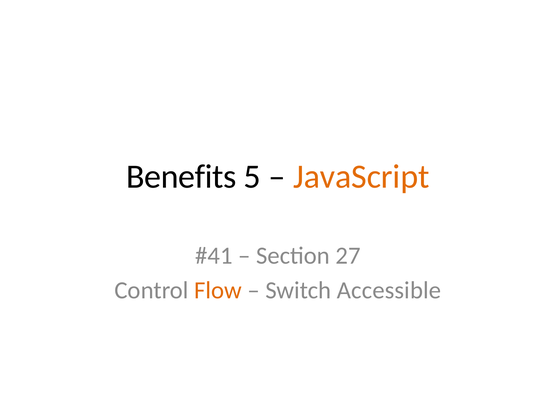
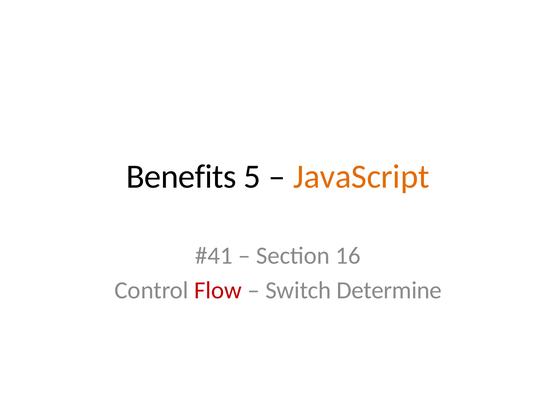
27: 27 -> 16 (348, 256)
Flow colour: orange -> red (218, 290)
Accessible: Accessible -> Determine (389, 290)
